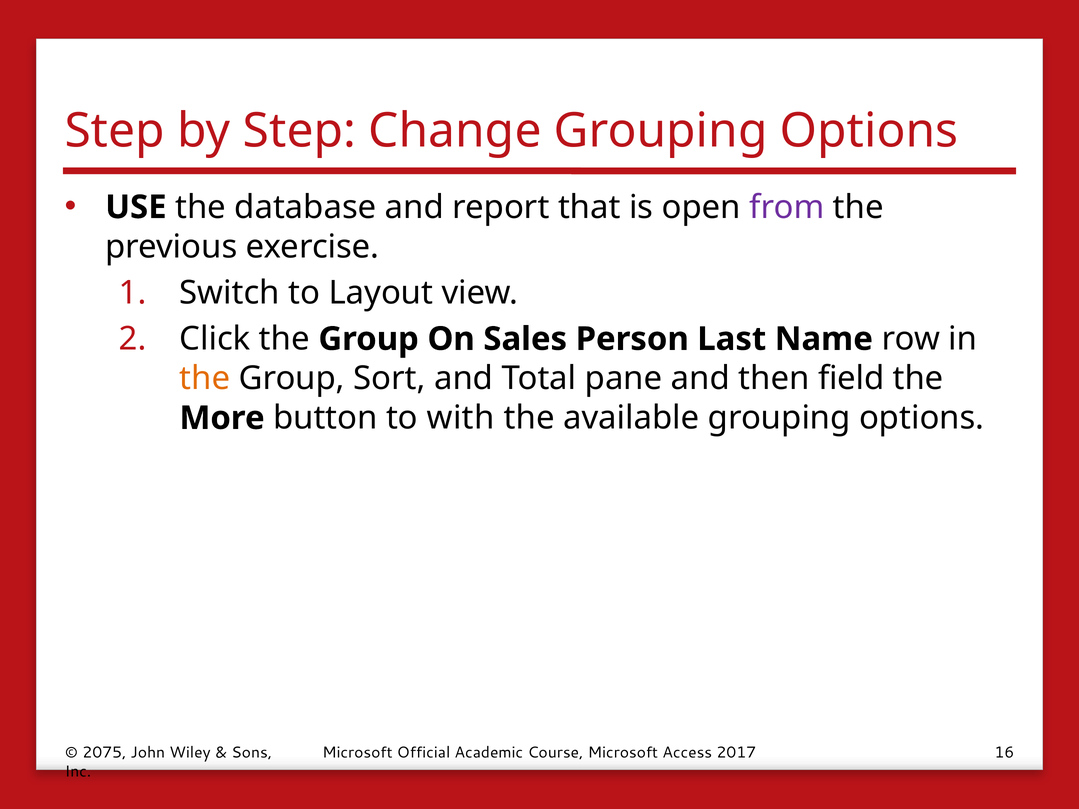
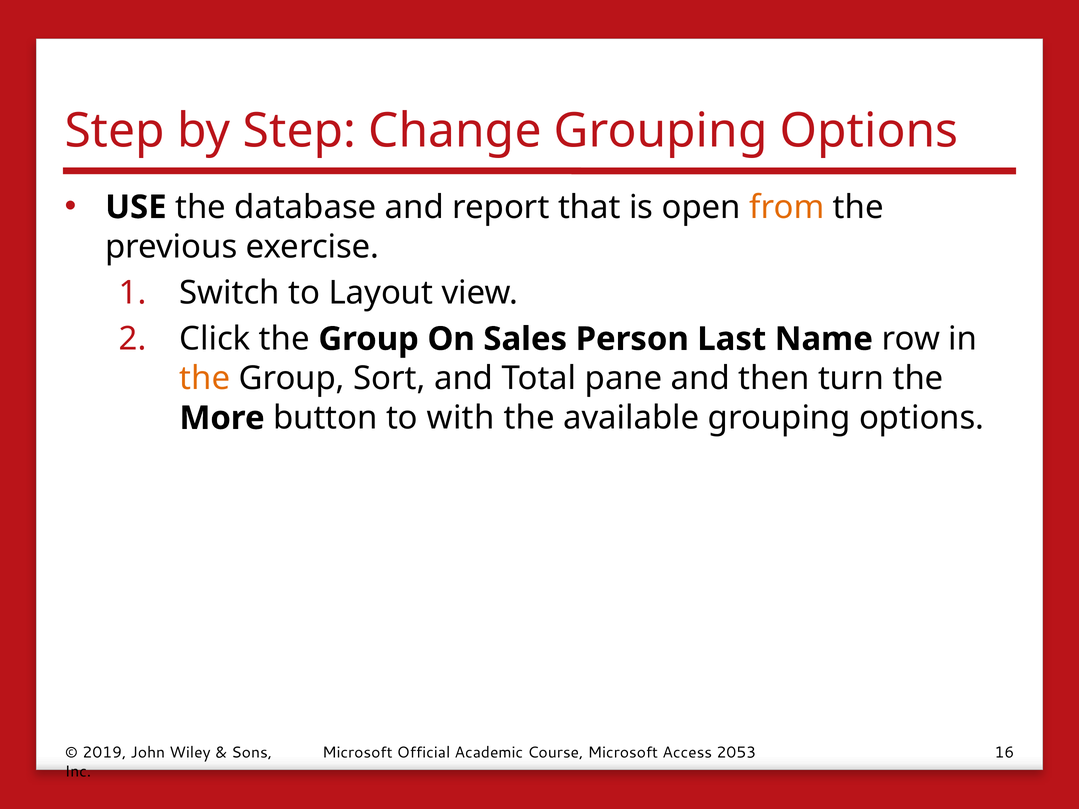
from colour: purple -> orange (787, 207)
field: field -> turn (851, 379)
2075: 2075 -> 2019 (104, 753)
2017: 2017 -> 2053 (736, 753)
